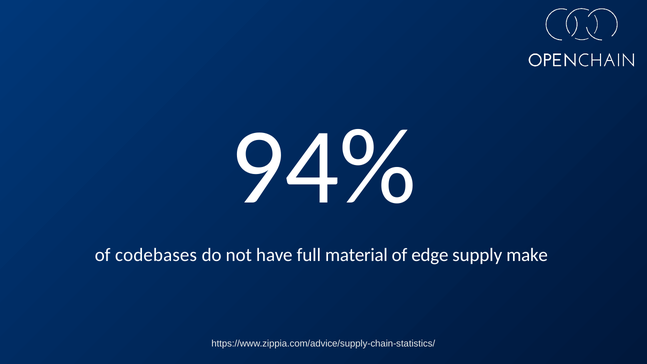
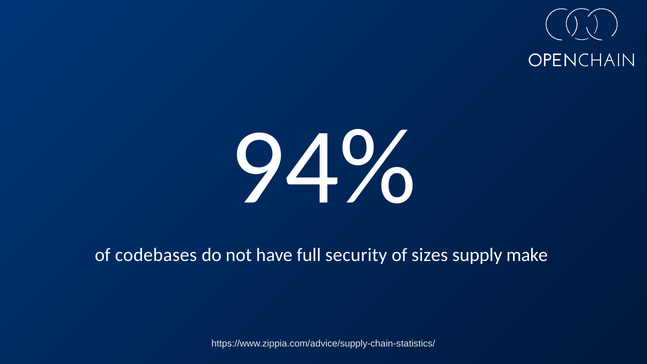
material: material -> security (356, 255)
edge: edge -> sizes (430, 255)
